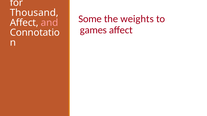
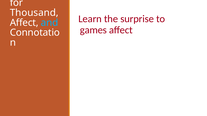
Some: Some -> Learn (90, 19)
weights: weights -> surprise (137, 19)
and colour: pink -> light blue (49, 23)
